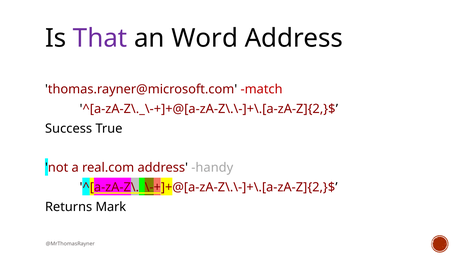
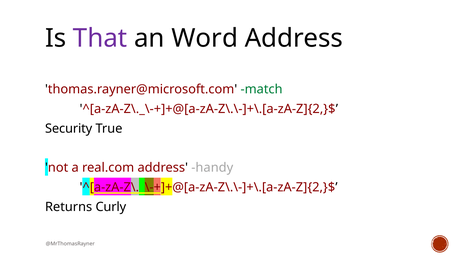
match colour: red -> green (262, 89)
Success: Success -> Security (69, 129)
Mark: Mark -> Curly (111, 207)
